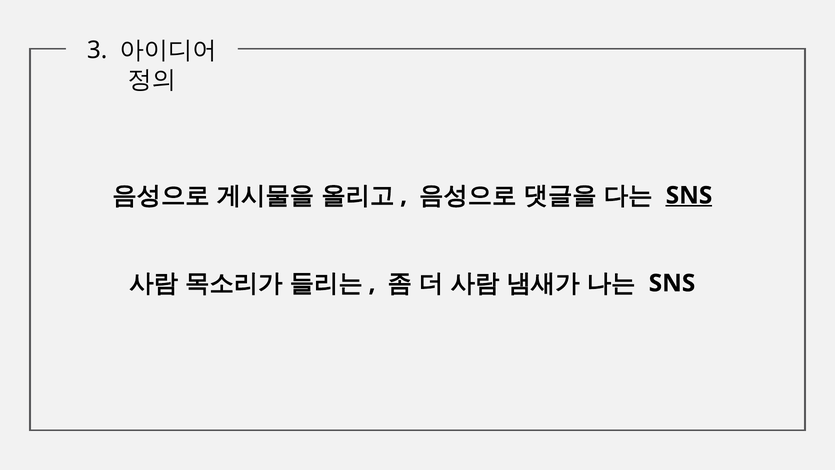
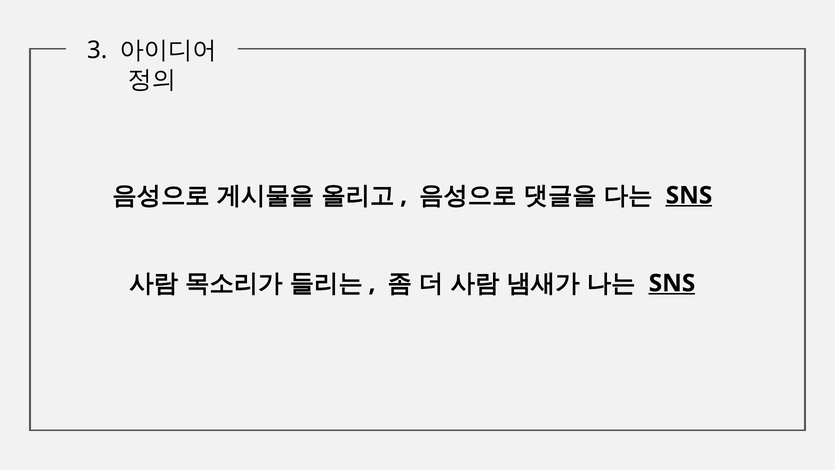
SNS underline: none -> present (672, 283)
